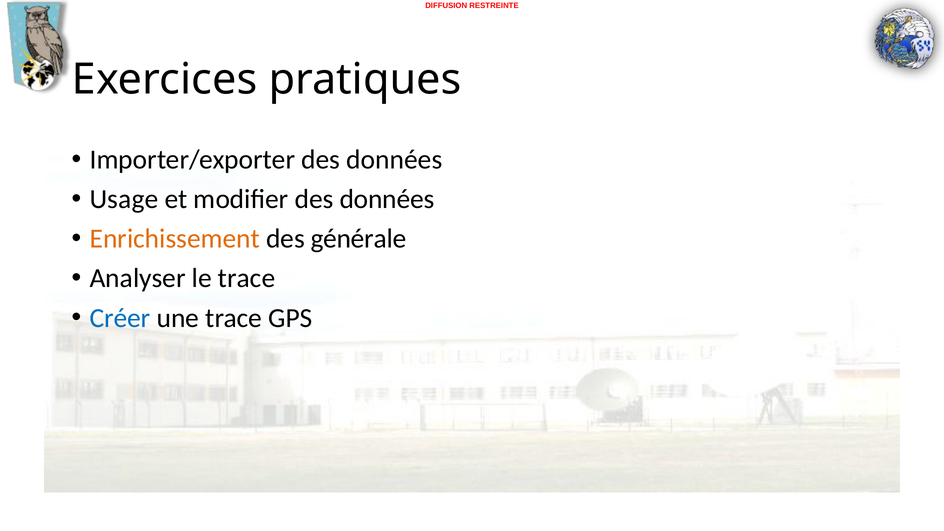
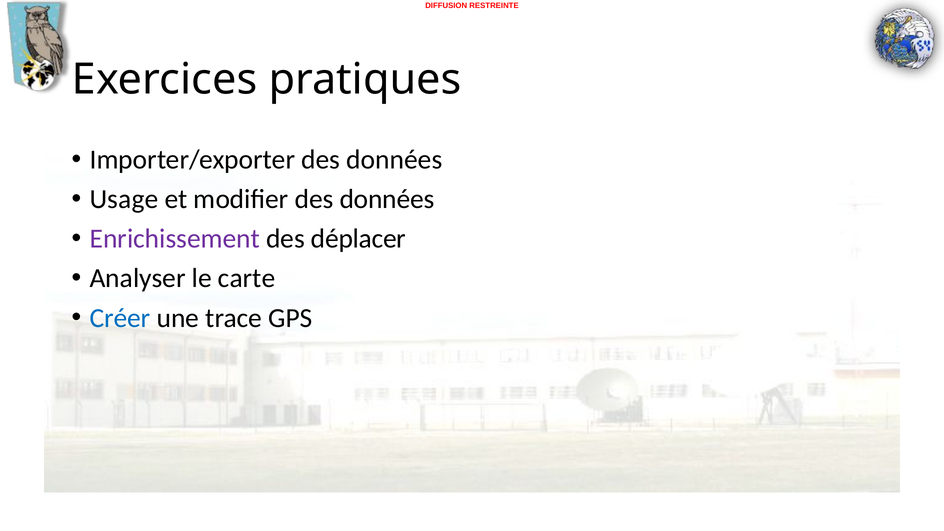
Enrichissement colour: orange -> purple (175, 239)
générale: générale -> déplacer (358, 239)
le trace: trace -> carte (247, 278)
